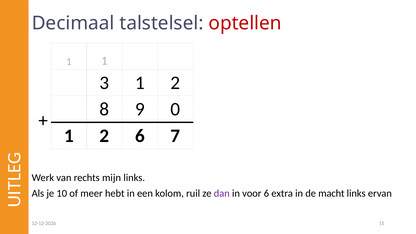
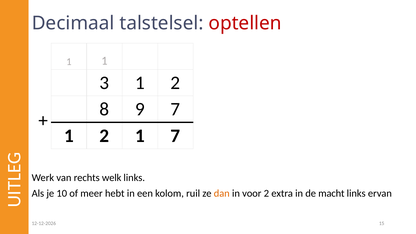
9 0: 0 -> 7 (175, 109)
2 6: 6 -> 1 (140, 136)
mijn: mijn -> welk (112, 178)
dan colour: purple -> orange (222, 193)
voor 6: 6 -> 2 (266, 193)
